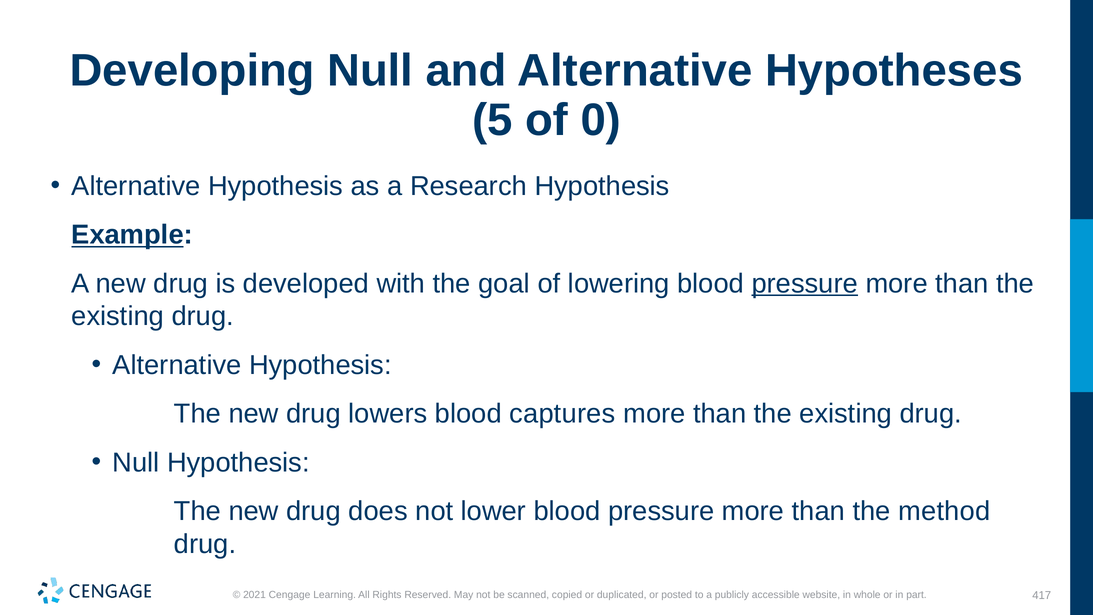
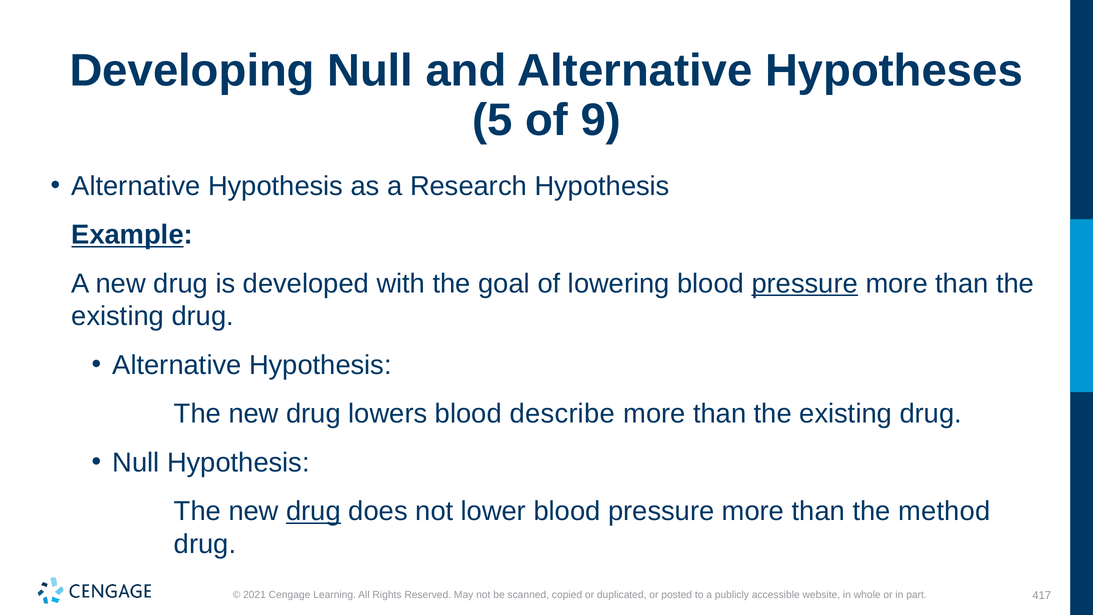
0: 0 -> 9 (601, 120)
captures: captures -> describe (562, 414)
drug underline: none -> present (314, 511)
